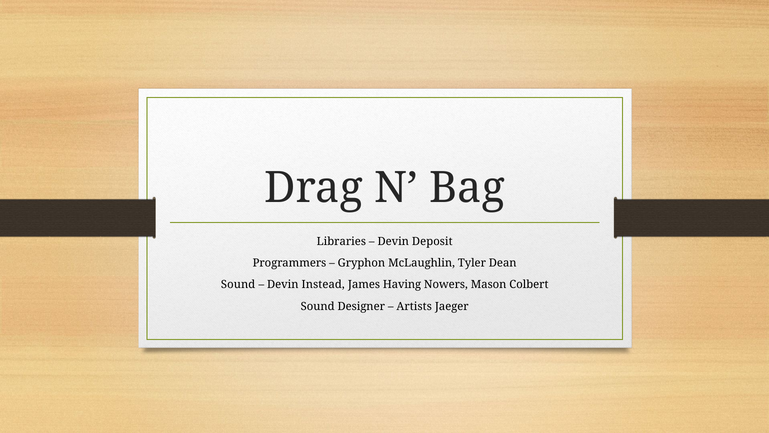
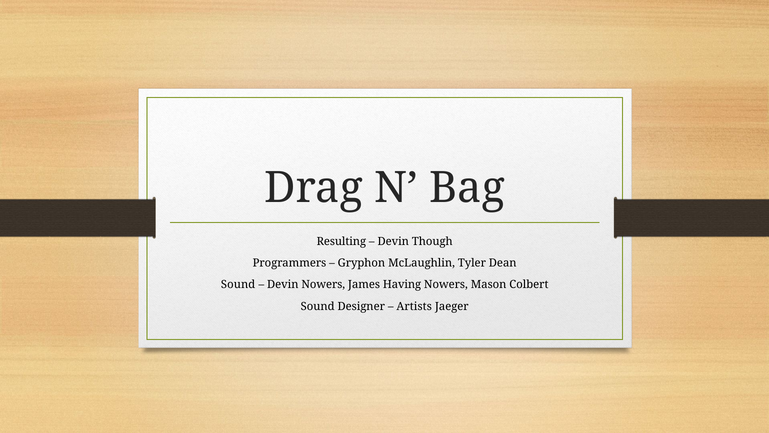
Libraries: Libraries -> Resulting (341, 241)
Deposit: Deposit -> Though (432, 241)
Devin Instead: Instead -> Nowers (323, 284)
